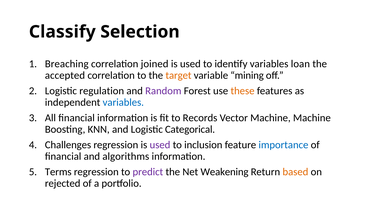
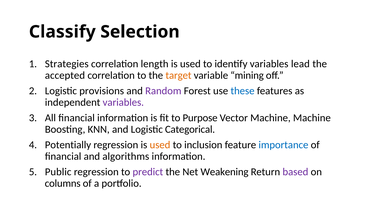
Breaching: Breaching -> Strategies (67, 64)
joined: joined -> length (155, 64)
loan: loan -> lead (300, 64)
regulation: regulation -> provisions (102, 91)
these colour: orange -> blue (243, 91)
variables colour: blue -> purple (123, 102)
Records: Records -> Purpose (200, 118)
Challenges: Challenges -> Potentially (68, 145)
used colour: purple -> orange (160, 145)
Terms: Terms -> Public (58, 172)
based colour: orange -> purple (295, 172)
rejected: rejected -> columns (63, 183)
